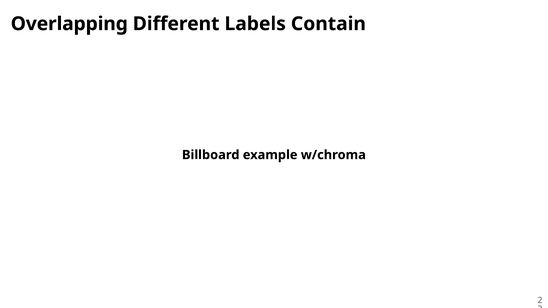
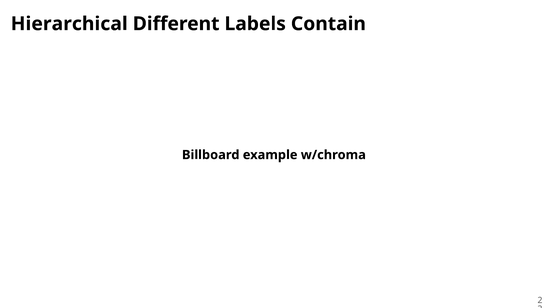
Overlapping: Overlapping -> Hierarchical (69, 24)
